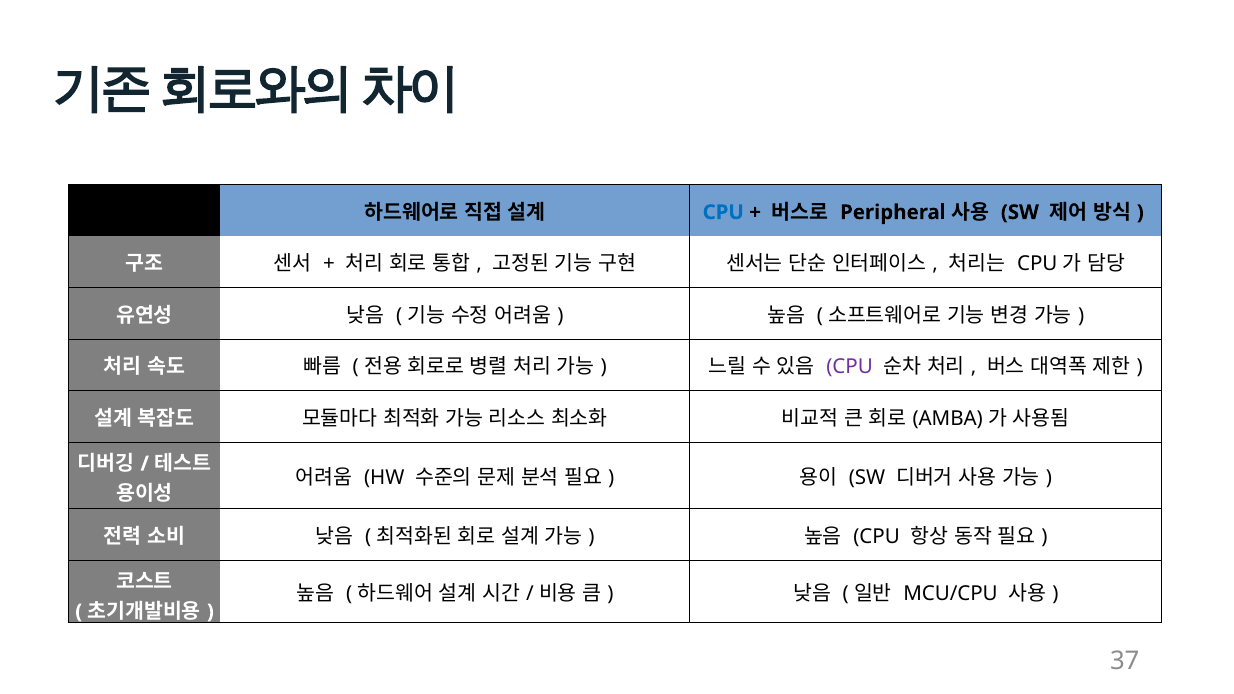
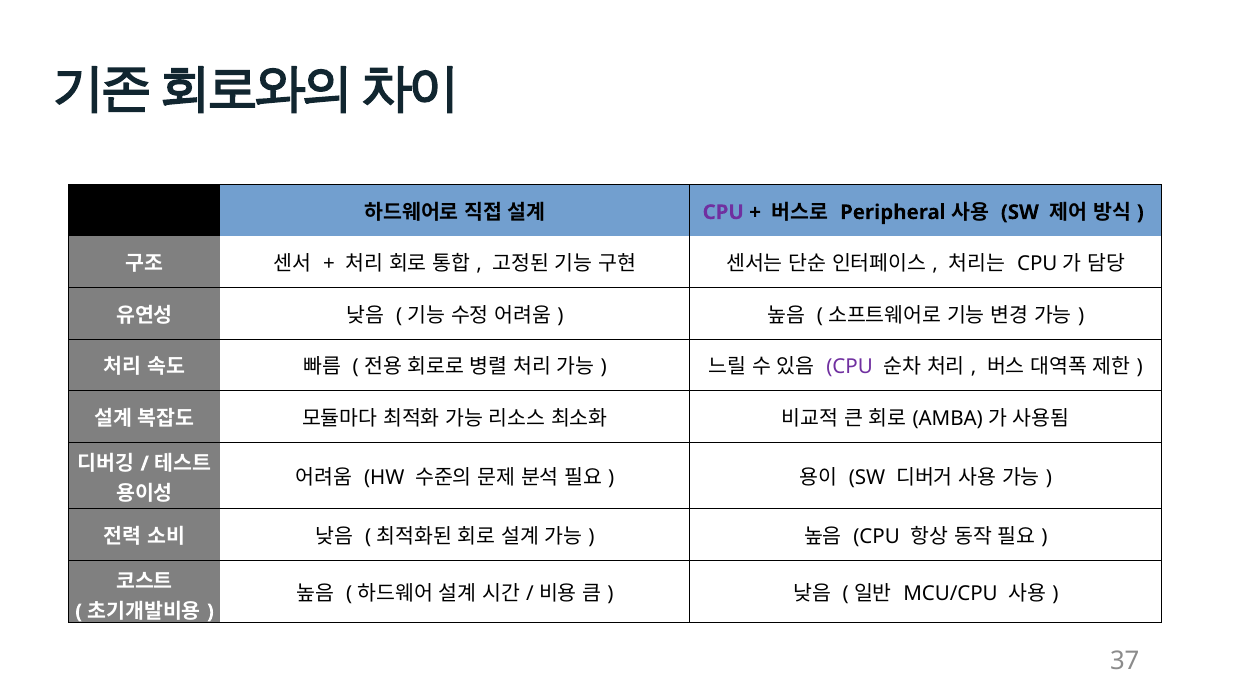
CPU colour: blue -> purple (723, 212)
